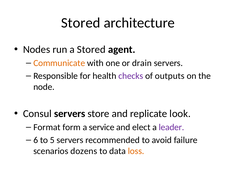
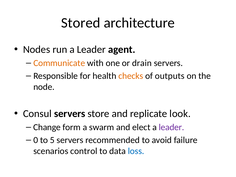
run a Stored: Stored -> Leader (91, 50)
checks colour: purple -> orange (131, 76)
Format: Format -> Change (47, 127)
service: service -> swarm (102, 127)
6: 6 -> 0 (36, 140)
dozens: dozens -> control (84, 151)
loss colour: orange -> blue (136, 151)
